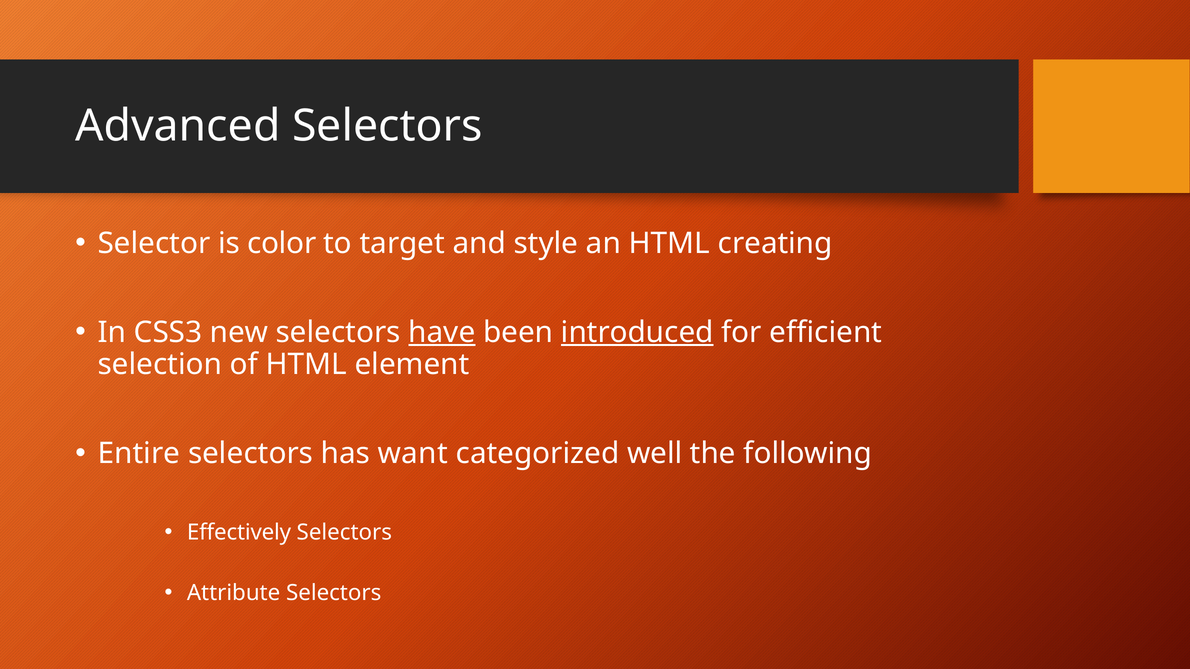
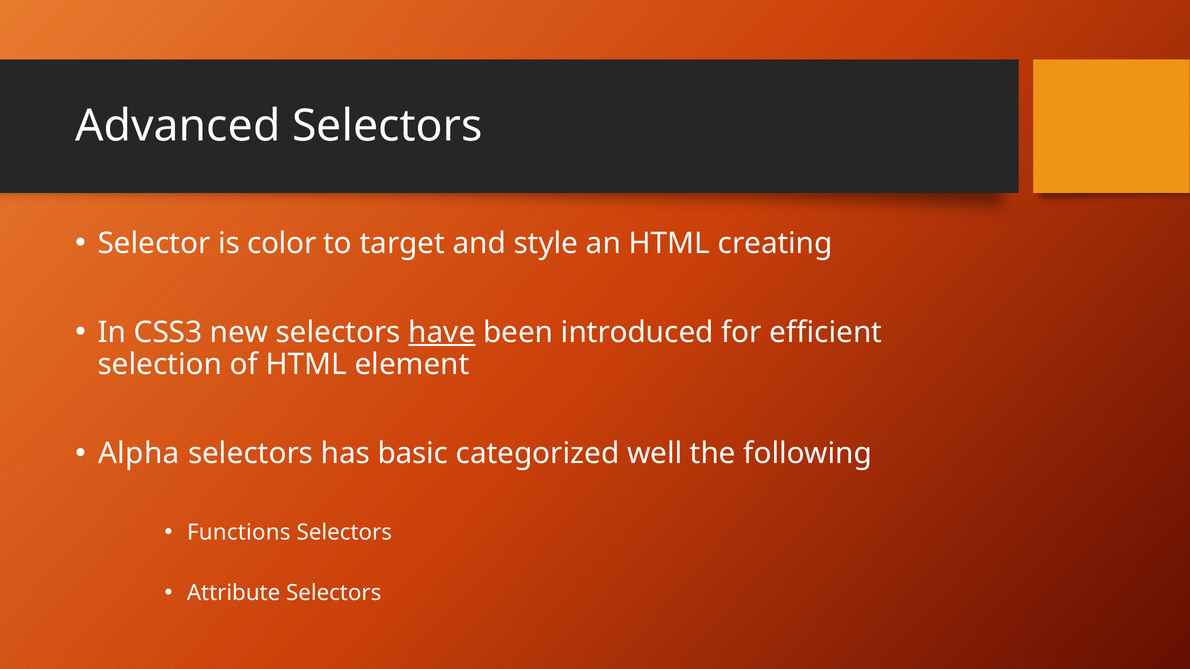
introduced underline: present -> none (637, 333)
Entire: Entire -> Alpha (139, 454)
want: want -> basic (413, 454)
Effectively: Effectively -> Functions (239, 533)
